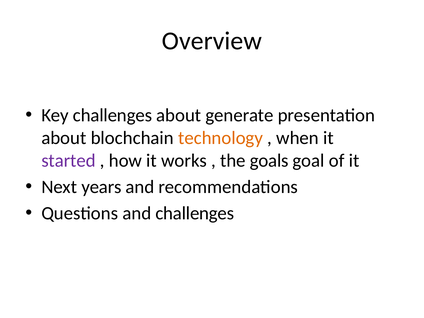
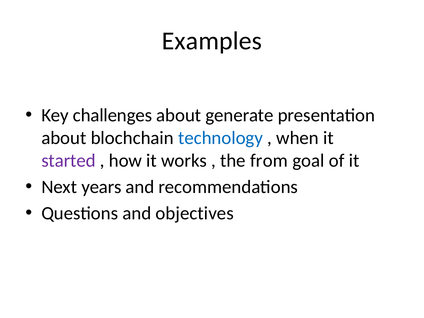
Overview: Overview -> Examples (212, 41)
technology colour: orange -> blue (221, 138)
goals: goals -> from (269, 161)
and challenges: challenges -> objectives (195, 213)
